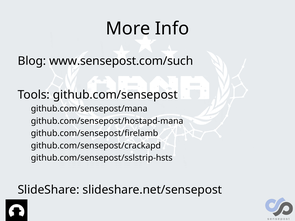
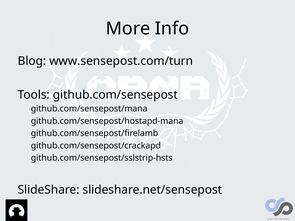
www.sensepost.com/such: www.sensepost.com/such -> www.sensepost.com/turn (121, 61)
